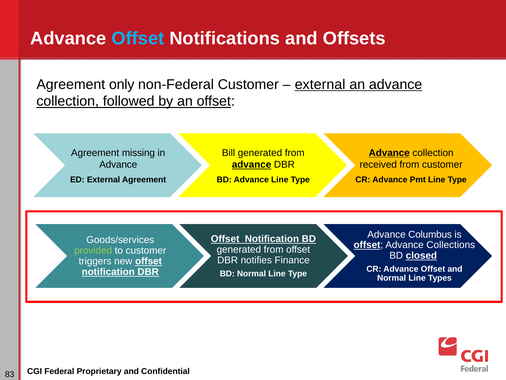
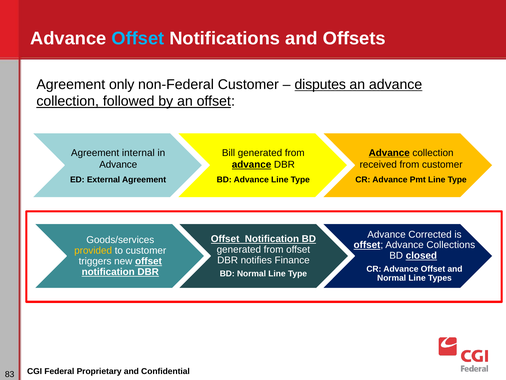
external: external -> disputes (320, 84)
missing: missing -> internal (138, 153)
Columbus: Columbus -> Corrected (430, 234)
provided colour: light green -> yellow (93, 250)
